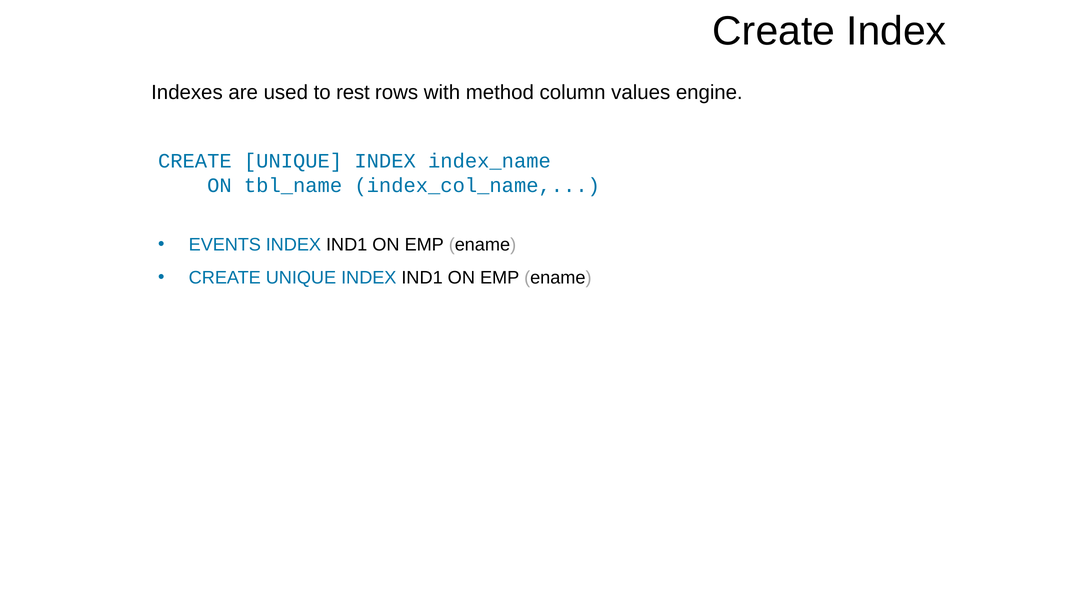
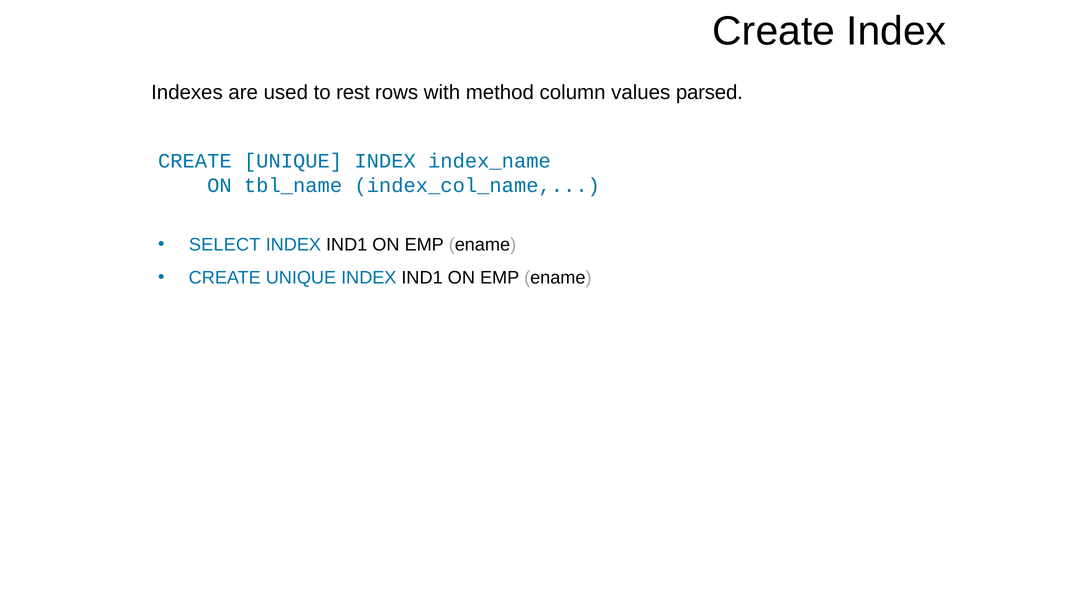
engine: engine -> parsed (709, 93)
EVENTS: EVENTS -> SELECT (225, 245)
